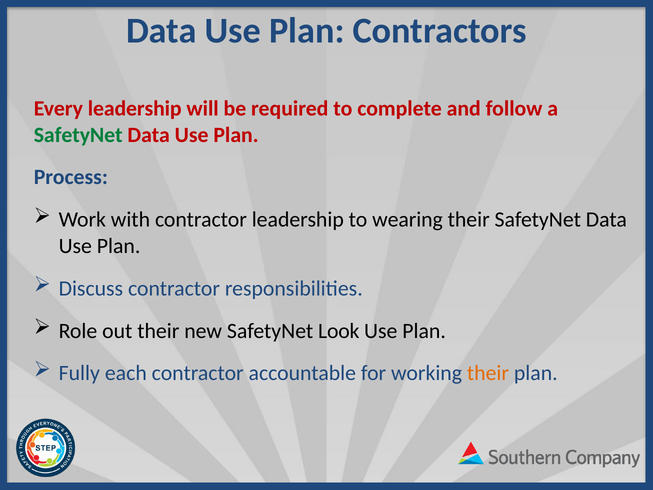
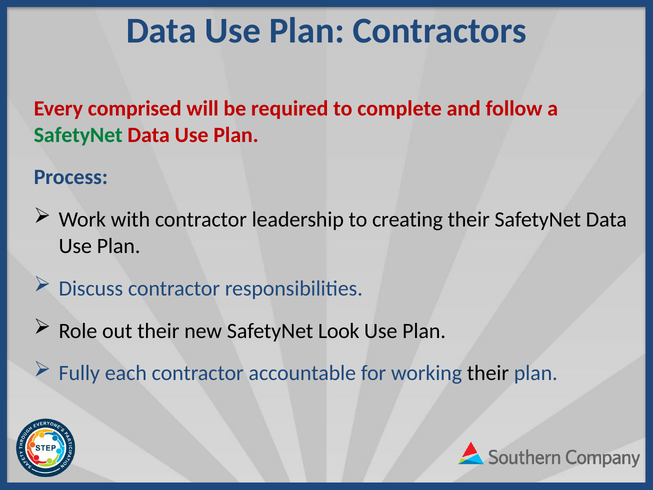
Every leadership: leadership -> comprised (135, 109)
wearing: wearing -> creating (408, 220)
their colour: orange -> black (488, 373)
